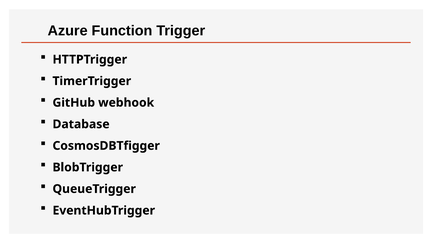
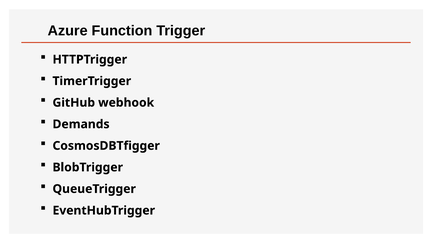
Database: Database -> Demands (81, 124)
